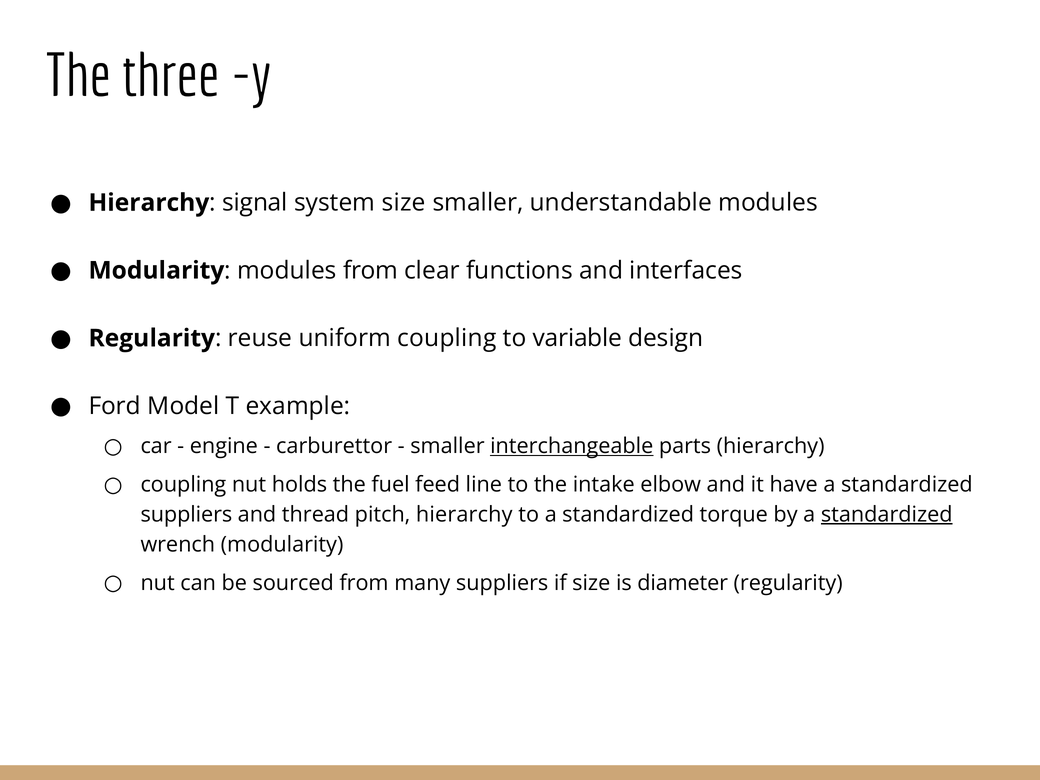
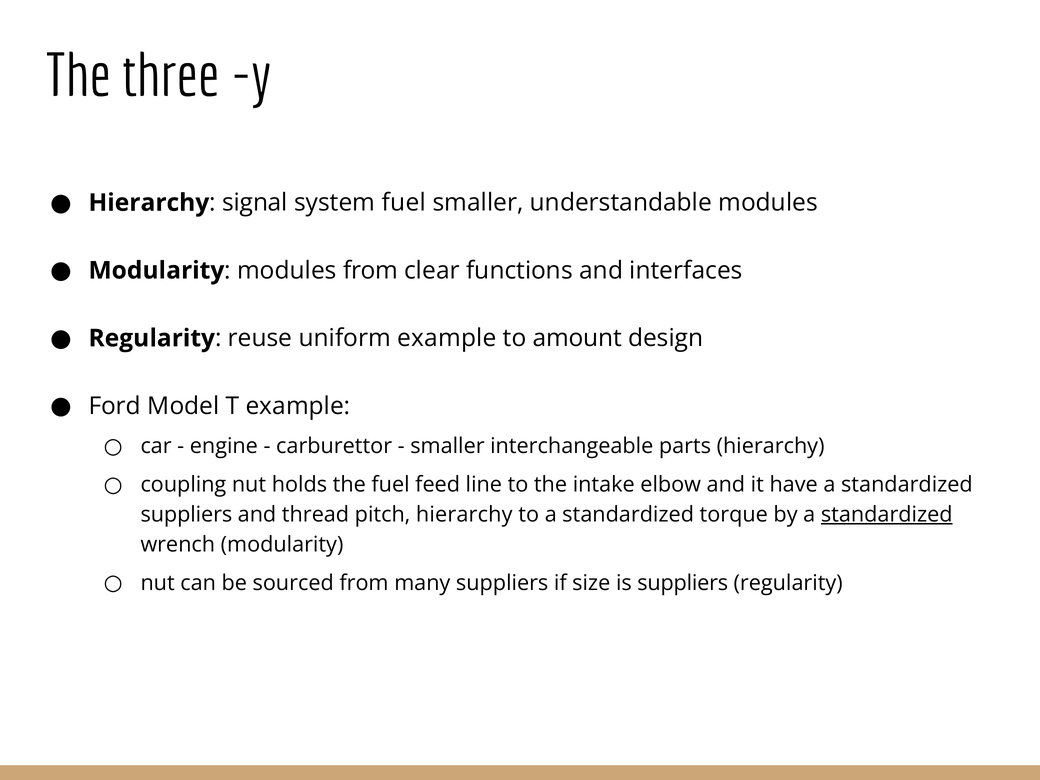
system size: size -> fuel (404, 203)
uniform coupling: coupling -> example (447, 338)
variable: variable -> amount (577, 338)
interchangeable underline: present -> none (572, 446)
is diameter: diameter -> suppliers (683, 583)
